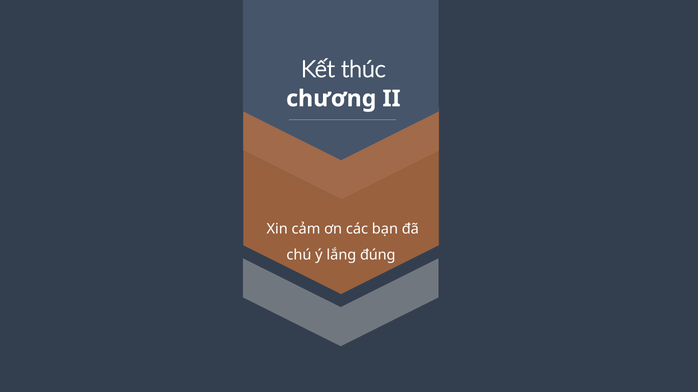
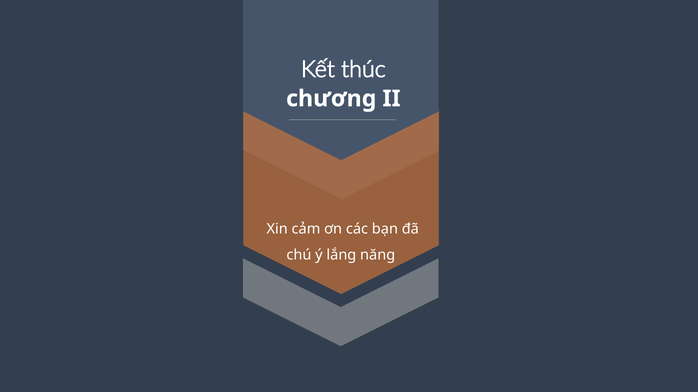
đúng: đúng -> năng (378, 255)
